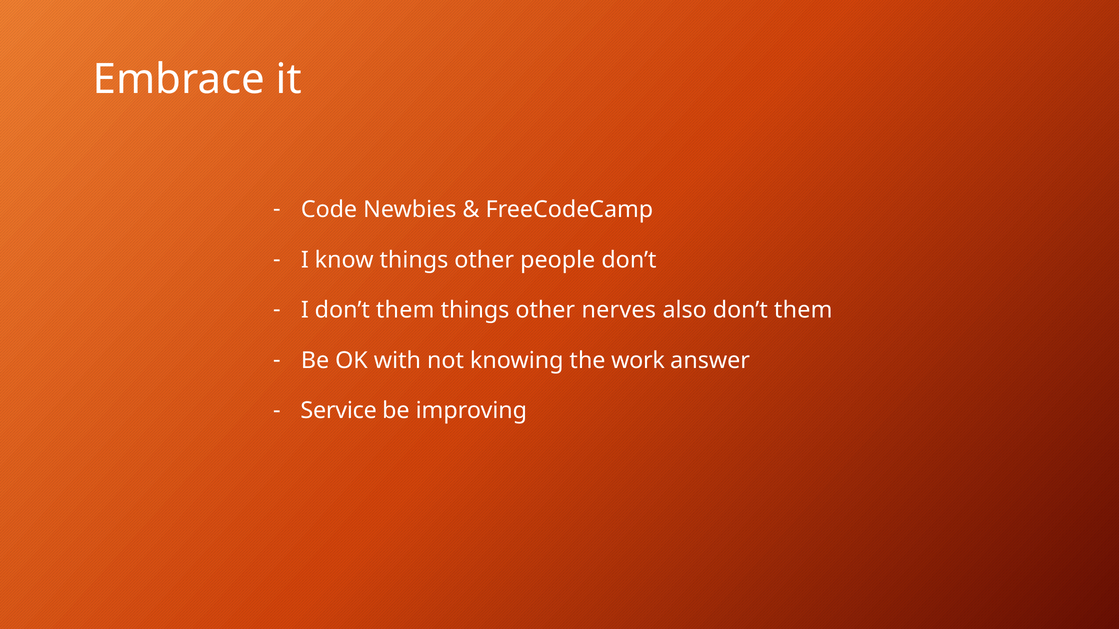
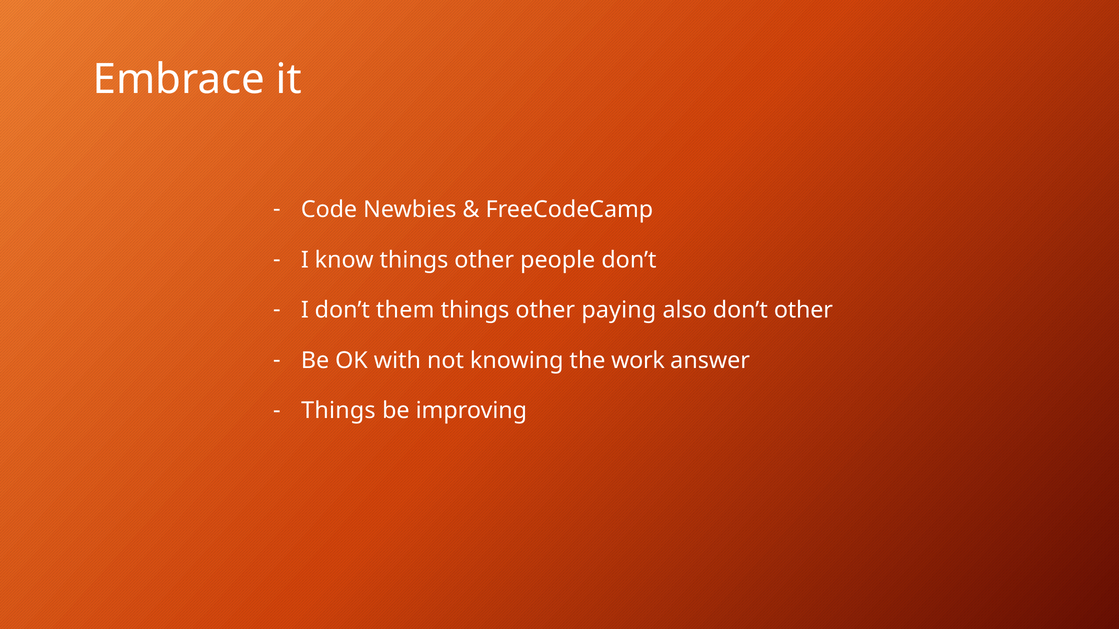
nerves: nerves -> paying (619, 310)
also don’t them: them -> other (803, 310)
Service: Service -> Things (338, 411)
